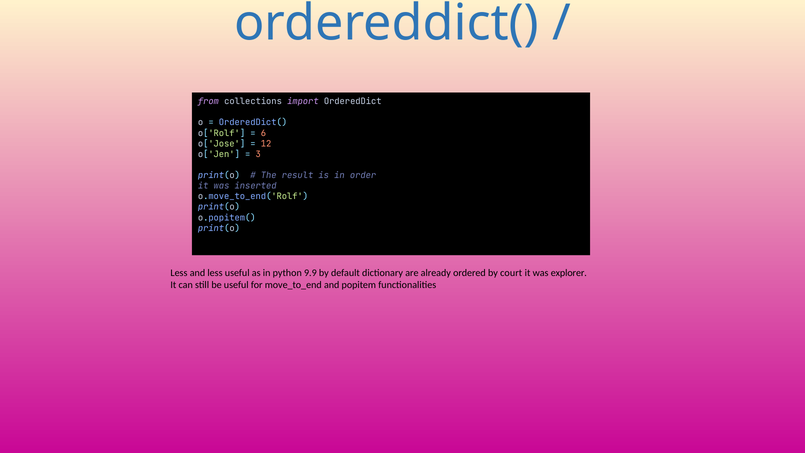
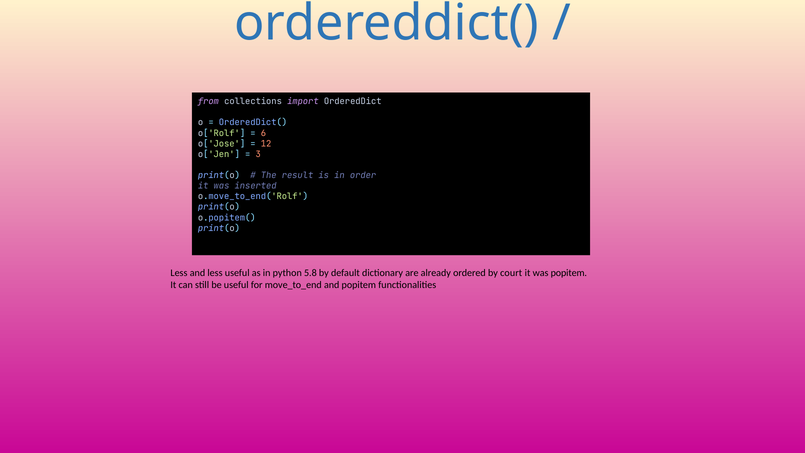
9.9: 9.9 -> 5.8 (310, 273)
was explorer: explorer -> popitem (569, 273)
